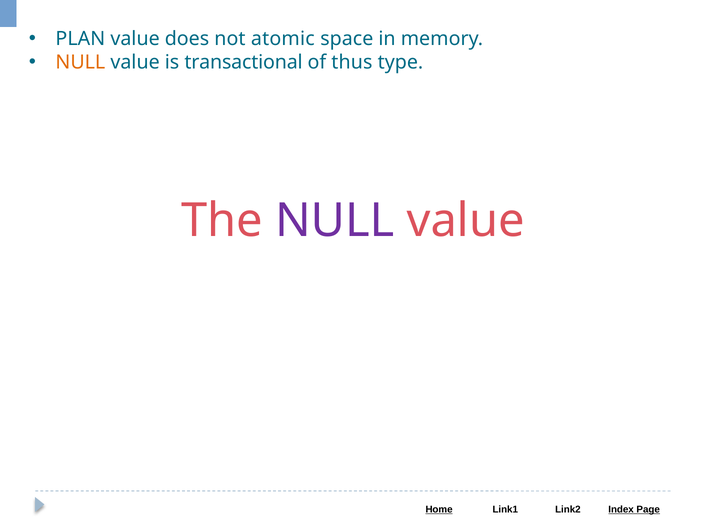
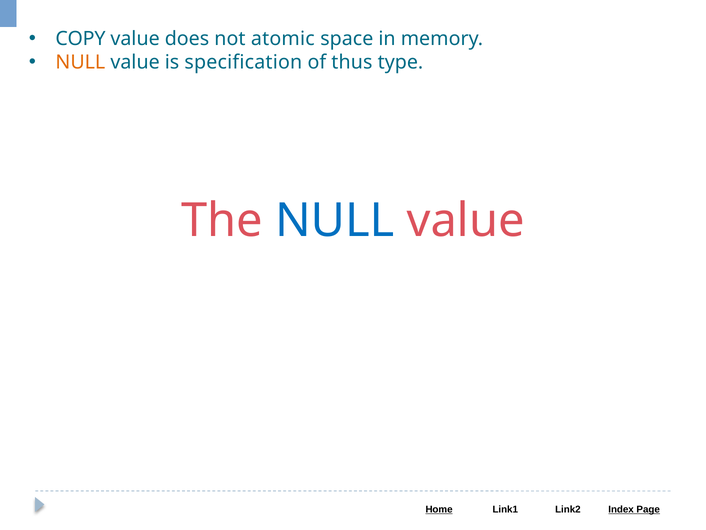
PLAN: PLAN -> COPY (80, 39)
transactional: transactional -> specification (243, 62)
NULL colour: purple -> blue (335, 221)
